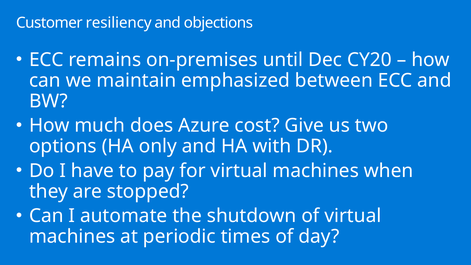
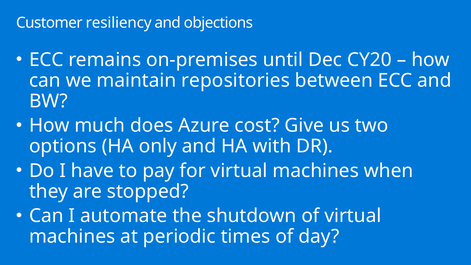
emphasized: emphasized -> repositories (236, 80)
